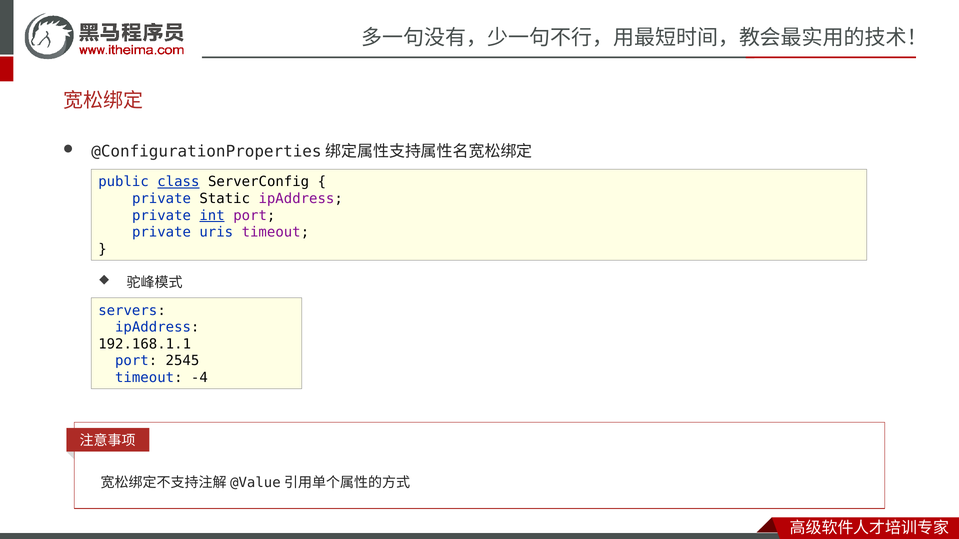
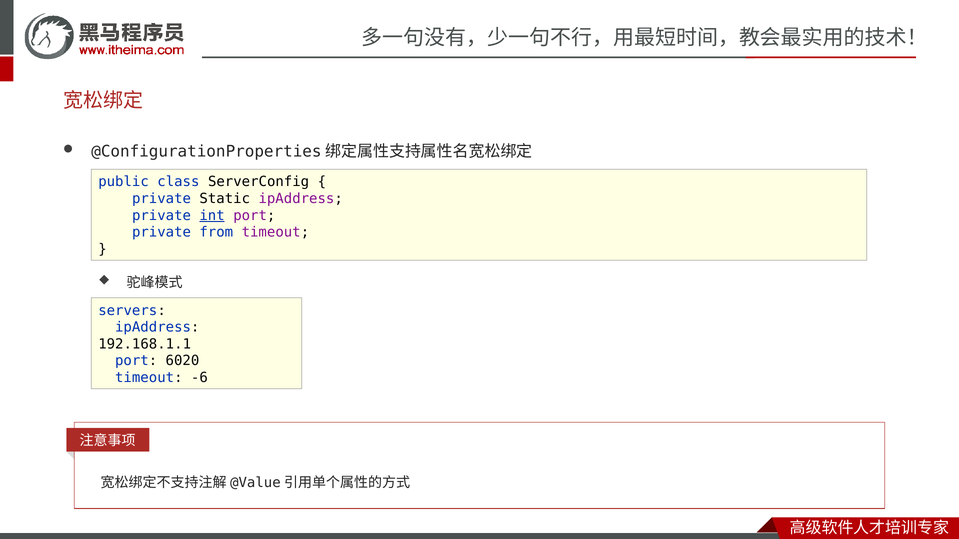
class underline: present -> none (178, 182)
uris: uris -> from (216, 232)
2545: 2545 -> 6020 (182, 361)
-4: -4 -> -6 (199, 378)
